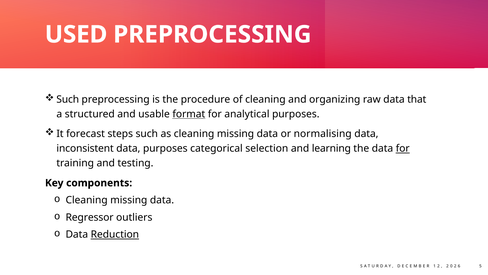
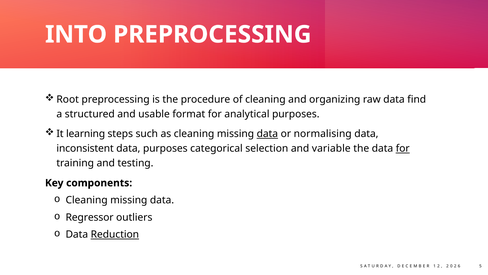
USED: USED -> INTO (76, 34)
Such: Such -> Root (68, 99)
that: that -> find (417, 99)
format underline: present -> none (189, 114)
forecast: forecast -> learning (86, 134)
data underline: none -> present (267, 134)
learning: learning -> variable (331, 148)
